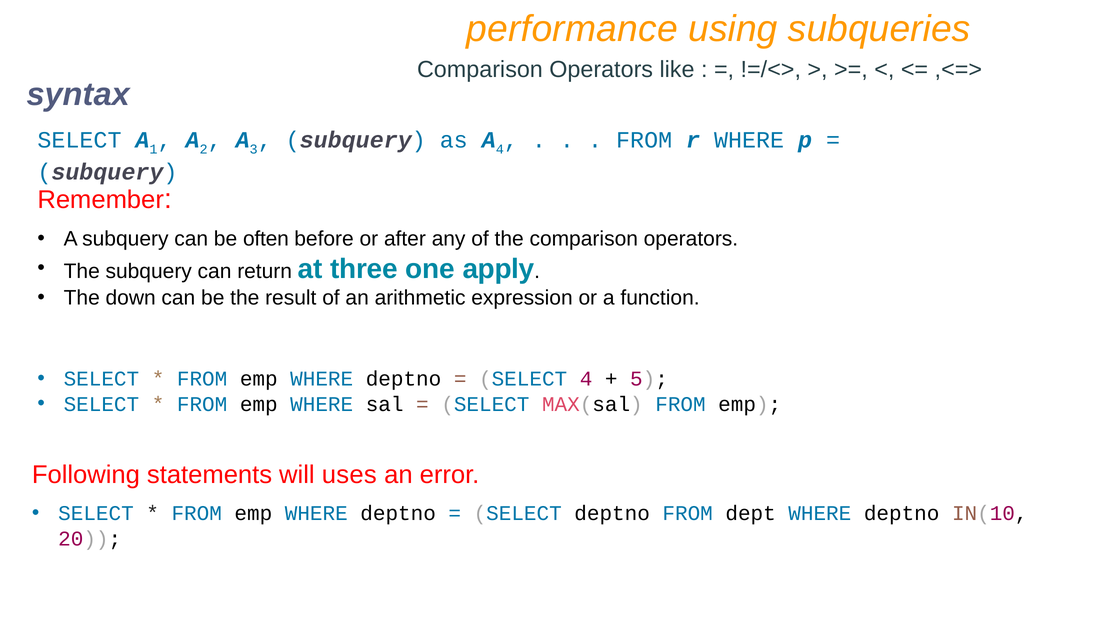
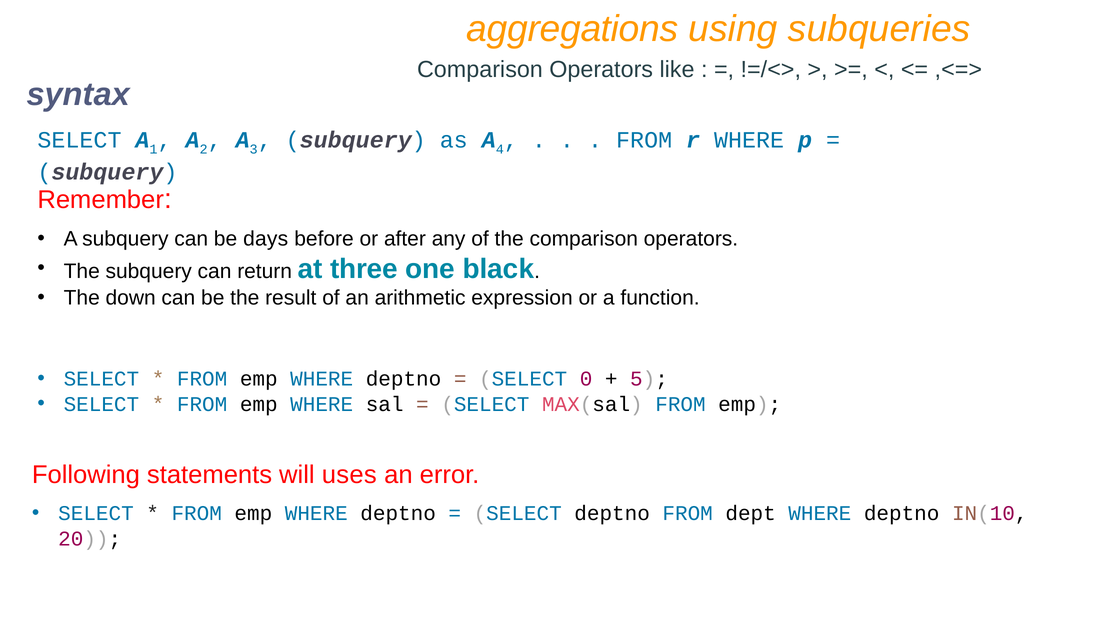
performance: performance -> aggregations (572, 29)
often: often -> days (266, 239)
apply: apply -> black (498, 269)
SELECT 4: 4 -> 0 (586, 379)
